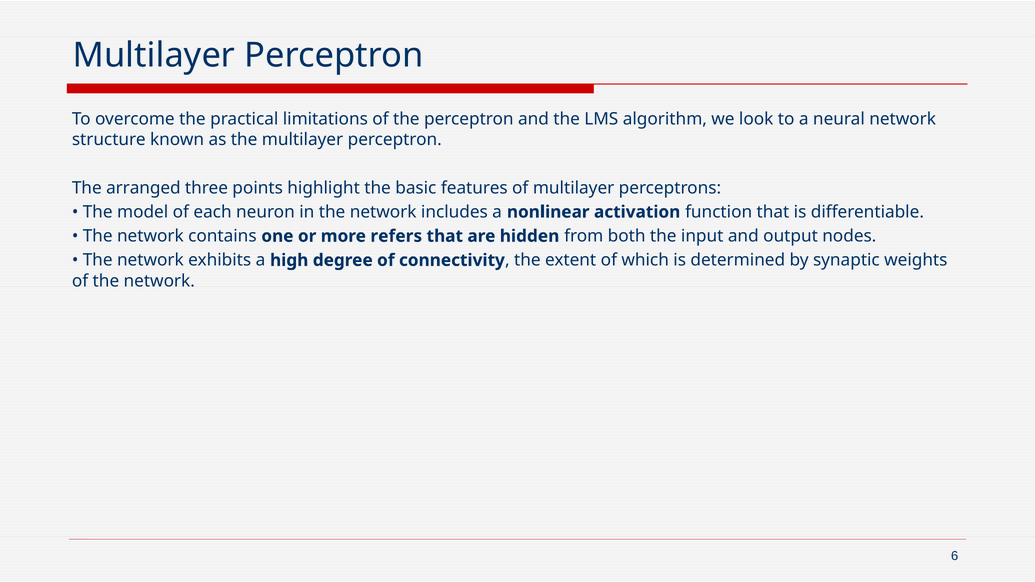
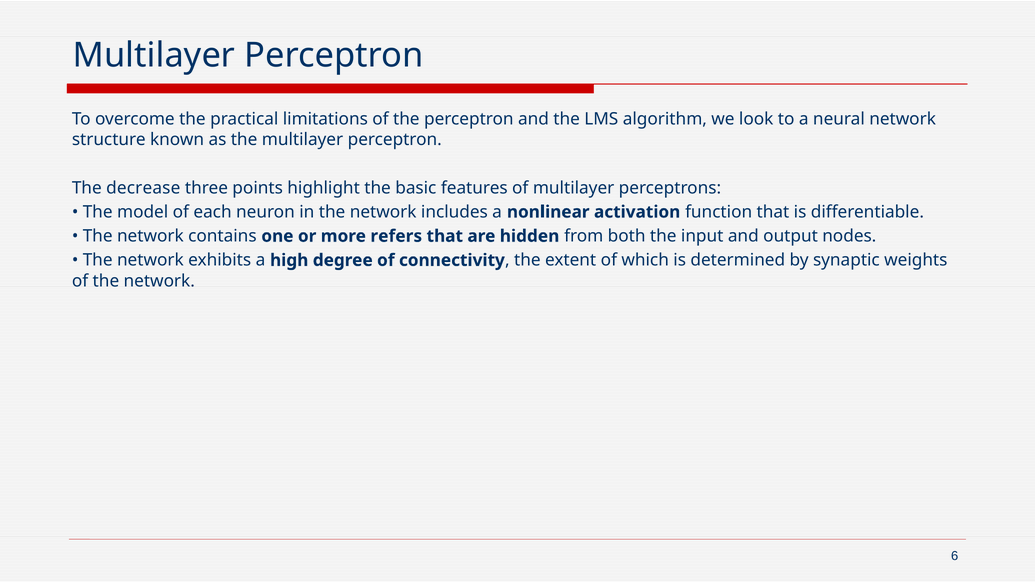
arranged: arranged -> decrease (143, 188)
